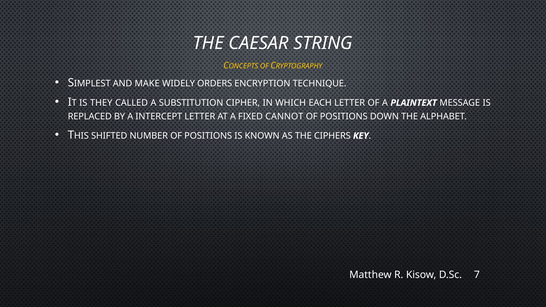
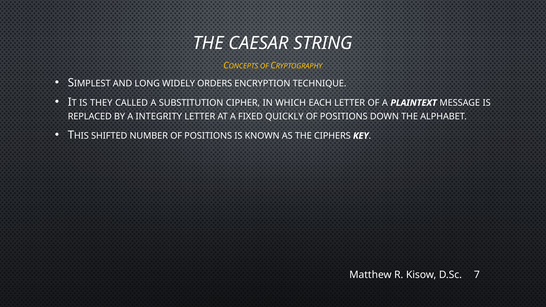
MAKE: MAKE -> LONG (147, 84)
INTERCEPT: INTERCEPT -> INTEGRITY (159, 117)
CANNOT: CANNOT -> QUICKLY (284, 117)
